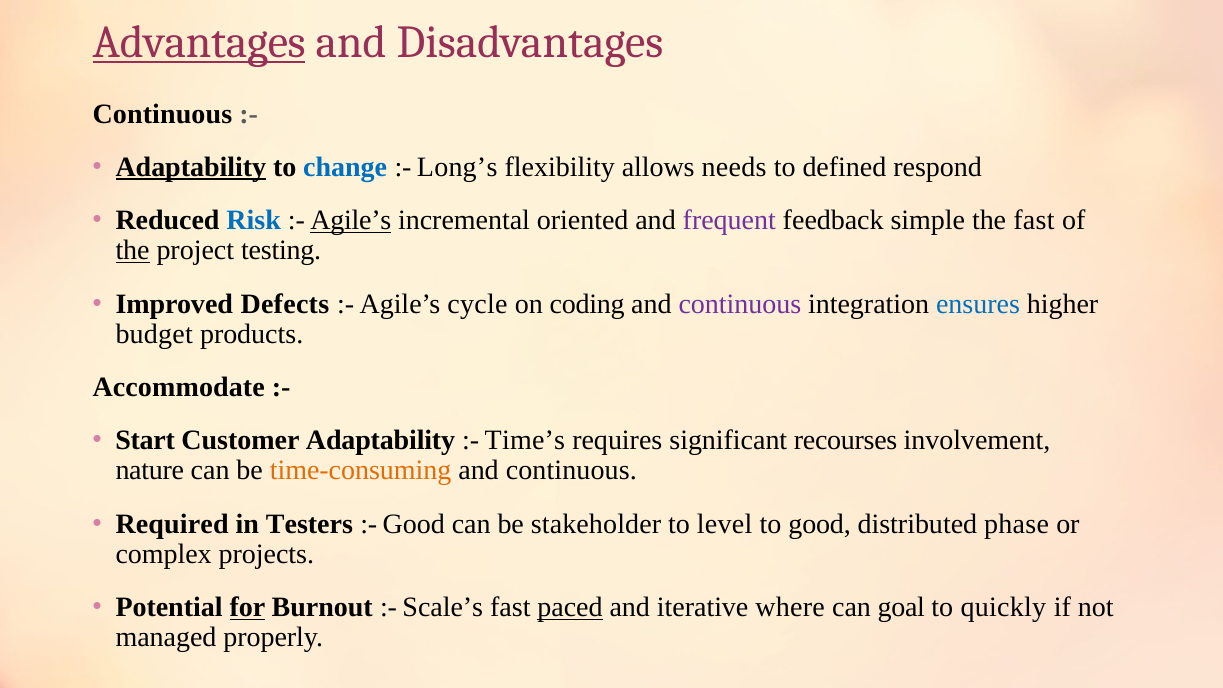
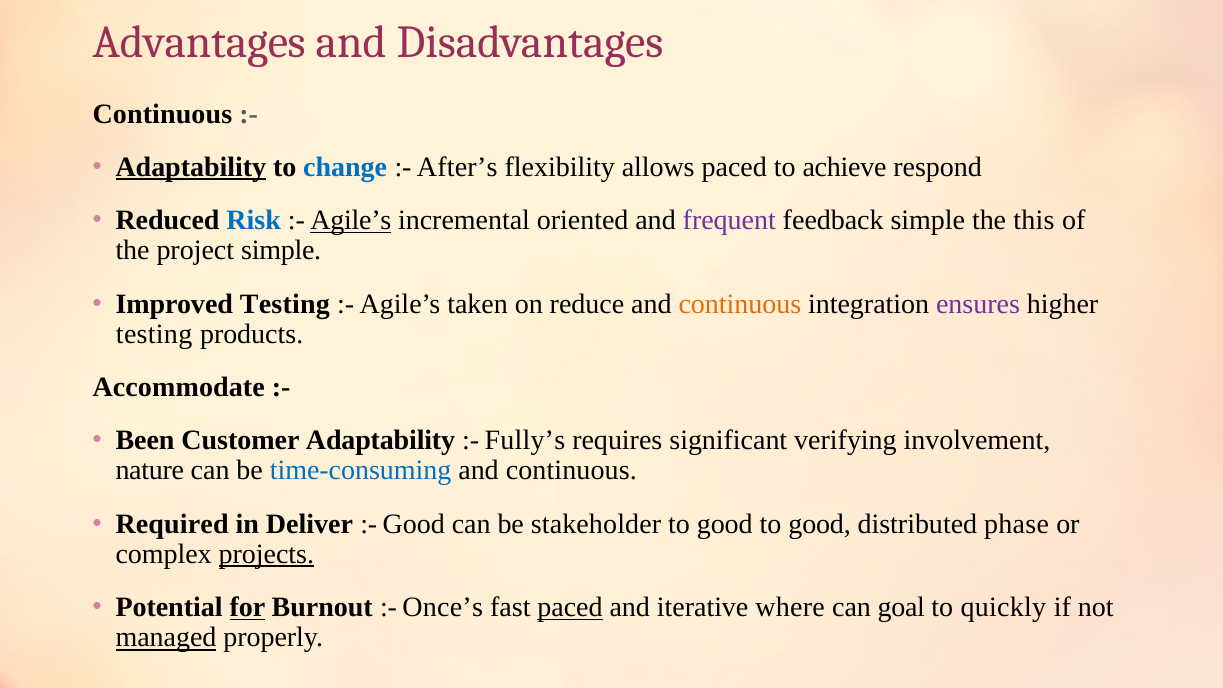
Advantages underline: present -> none (199, 42)
Long’s: Long’s -> After’s (457, 167)
allows needs: needs -> paced (734, 167)
defined: defined -> achieve (845, 167)
the fast: fast -> this (1034, 220)
the underline: present -> none (133, 251)
project testing: testing -> simple (281, 251)
Improved Defects: Defects -> Testing (285, 304)
cycle: cycle -> taken (478, 304)
coding: coding -> reduce (587, 304)
continuous colour: purple -> orange (740, 304)
ensures colour: blue -> purple (978, 304)
budget: budget -> testing (154, 334)
Start: Start -> Been (145, 440)
Time’s: Time’s -> Fully’s (525, 440)
recourses: recourses -> verifying (845, 440)
time-consuming colour: orange -> blue (361, 471)
Testers: Testers -> Deliver (309, 524)
level: level -> good (725, 524)
projects underline: none -> present (266, 554)
Scale’s: Scale’s -> Once’s (443, 607)
managed underline: none -> present (166, 638)
